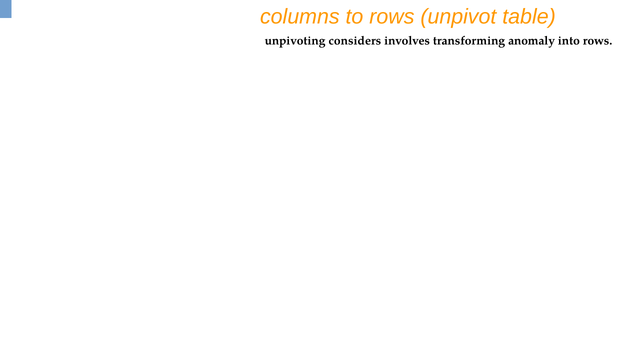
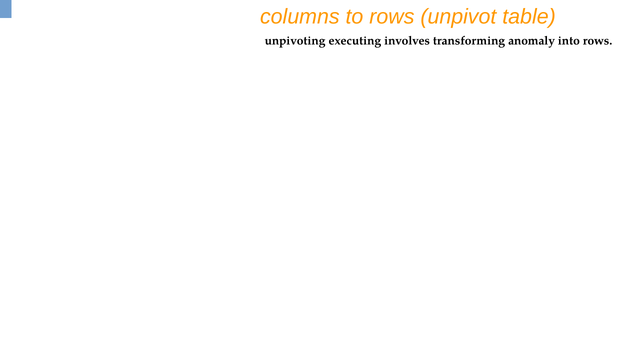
considers: considers -> executing (355, 41)
